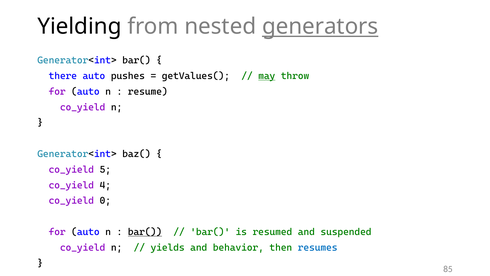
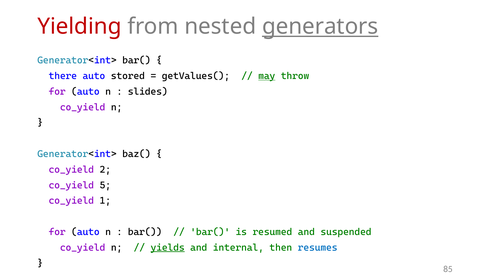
Yielding colour: black -> red (79, 26)
pushes: pushes -> stored (128, 76)
resume: resume -> slides (148, 91)
5: 5 -> 2 (105, 169)
4: 4 -> 5 (105, 185)
0: 0 -> 1 (105, 201)
bar( underline: present -> none (145, 232)
yields underline: none -> present (168, 247)
behavior: behavior -> internal (238, 247)
